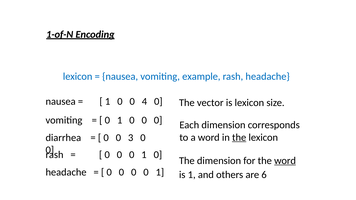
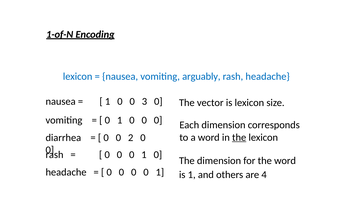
example: example -> arguably (201, 77)
4: 4 -> 3 (144, 102)
3: 3 -> 2 (131, 138)
word underline: present -> none (285, 161)
6: 6 -> 4 (264, 175)
